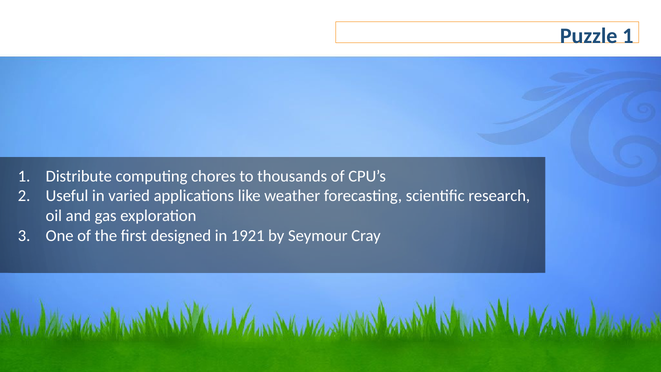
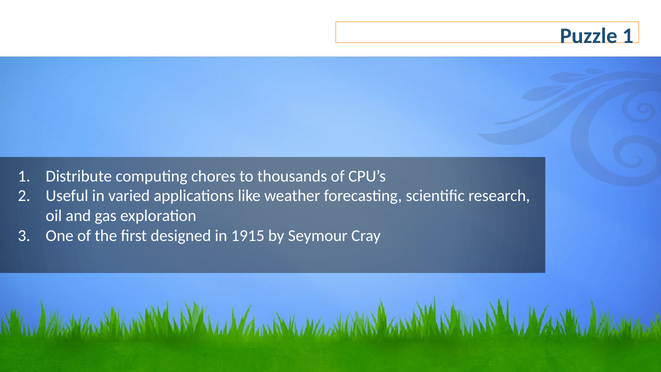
1921: 1921 -> 1915 (248, 235)
